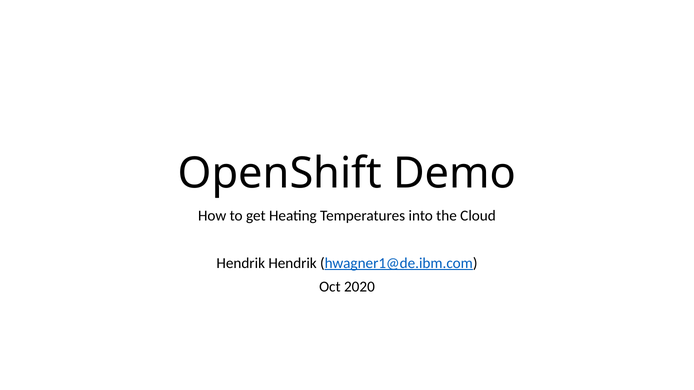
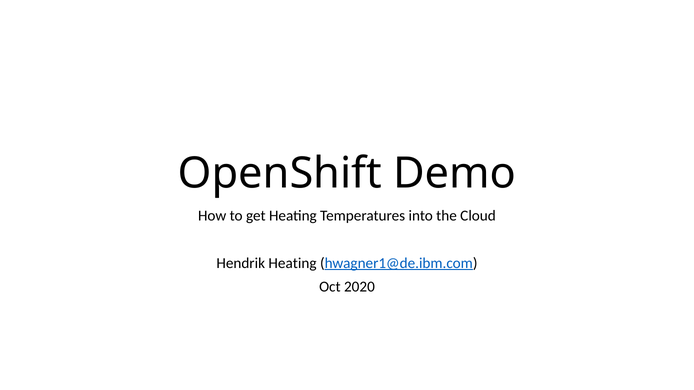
Hendrik Hendrik: Hendrik -> Heating (293, 263)
